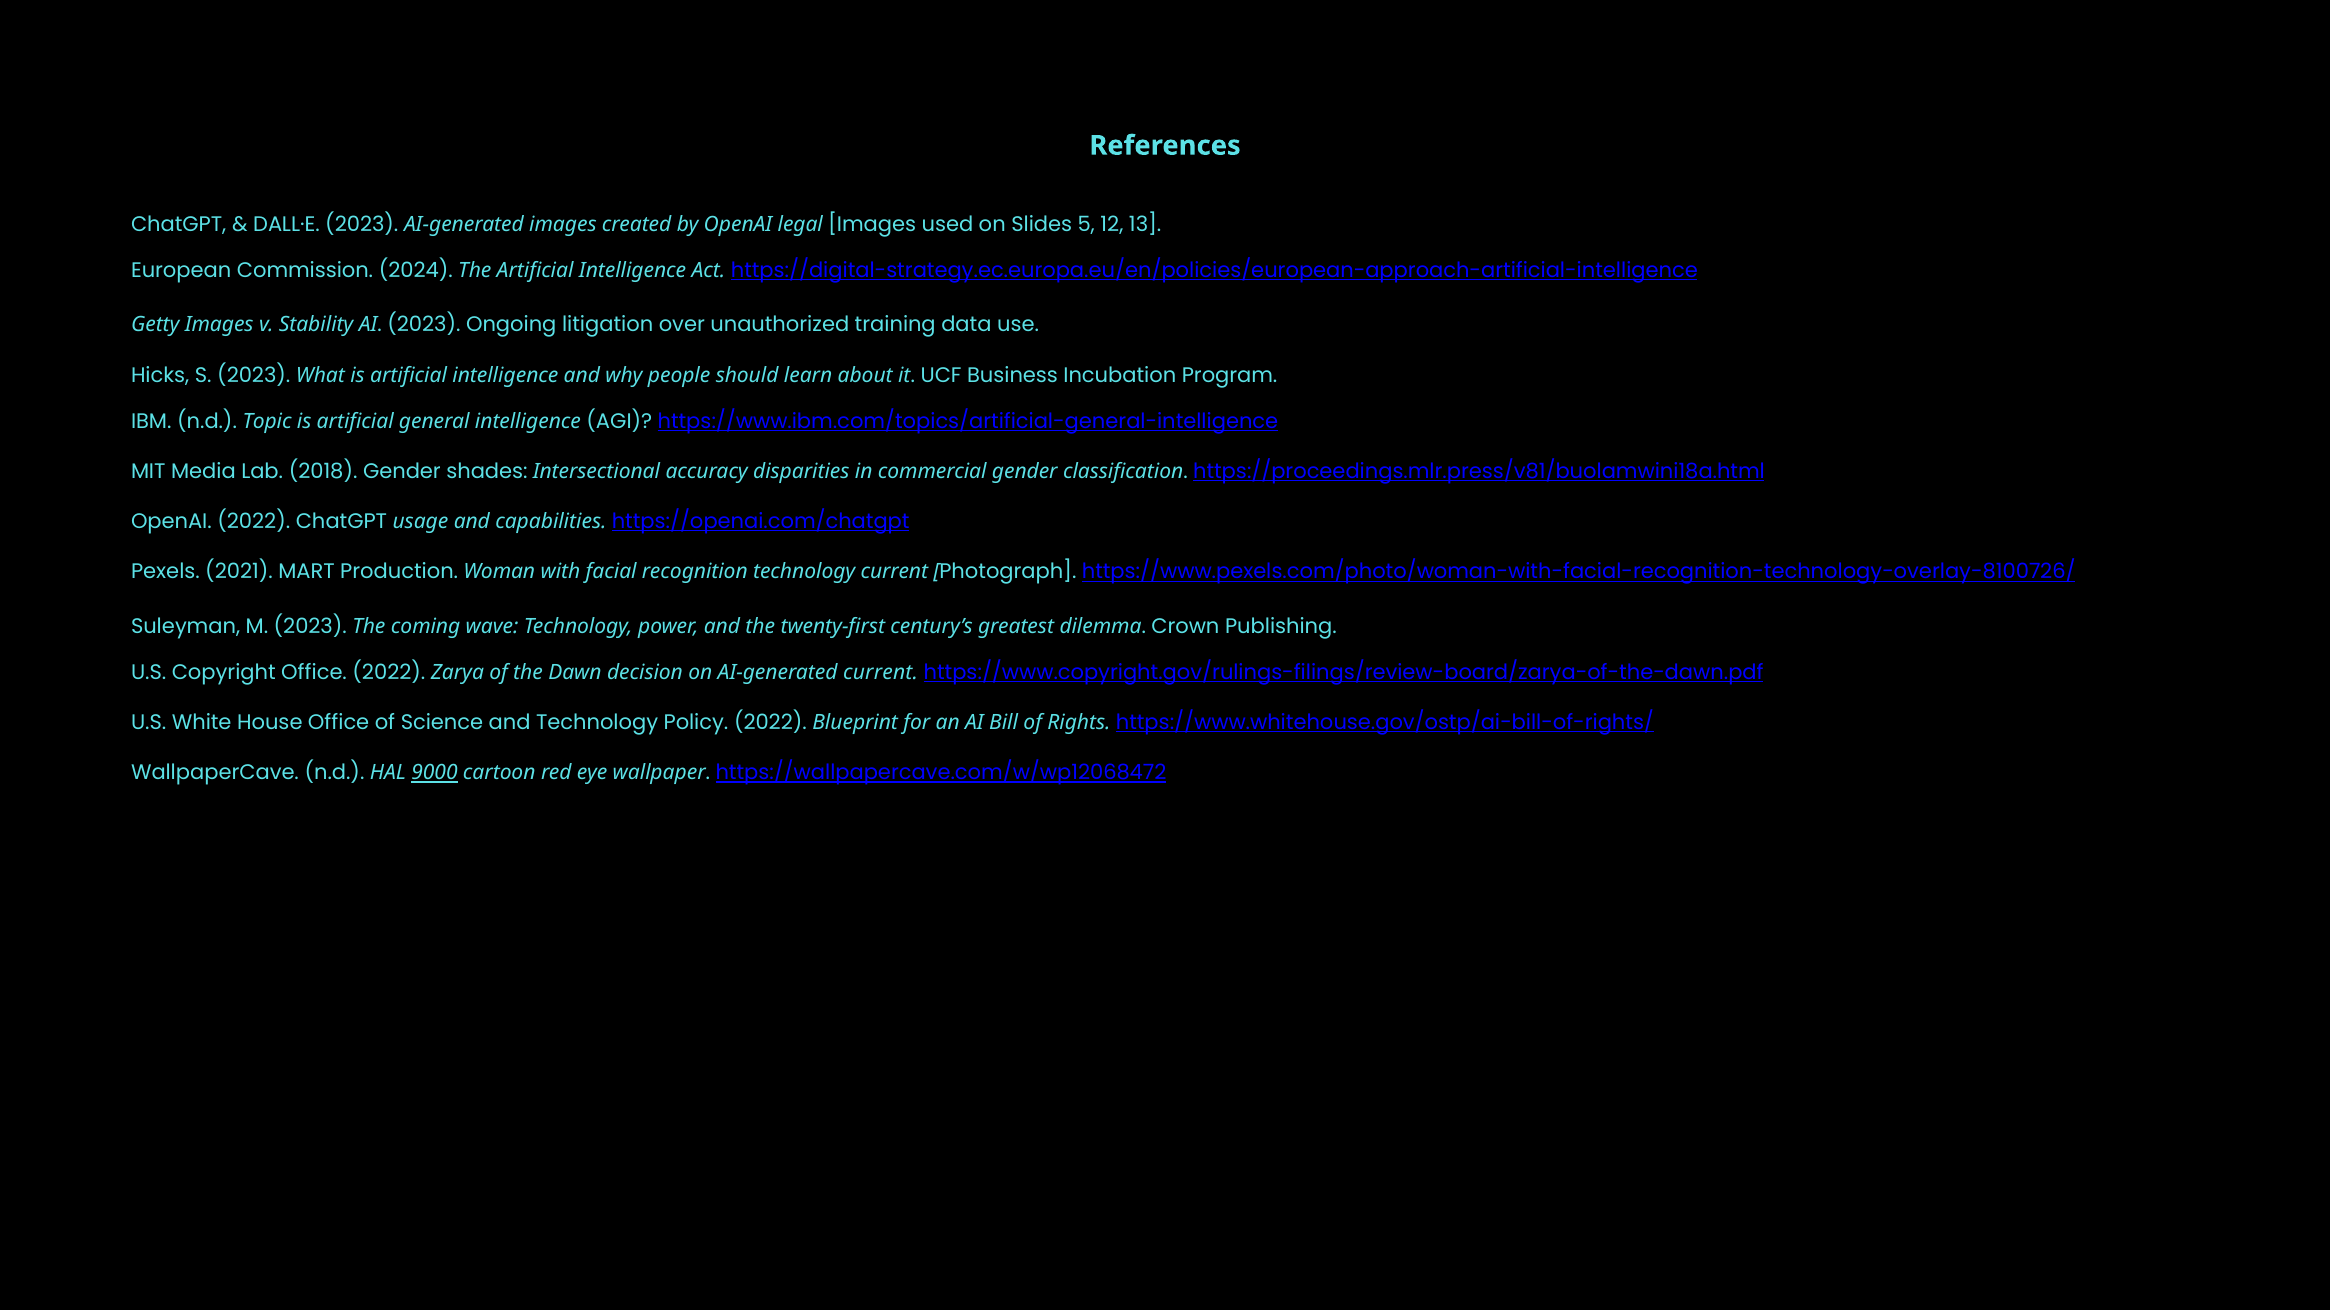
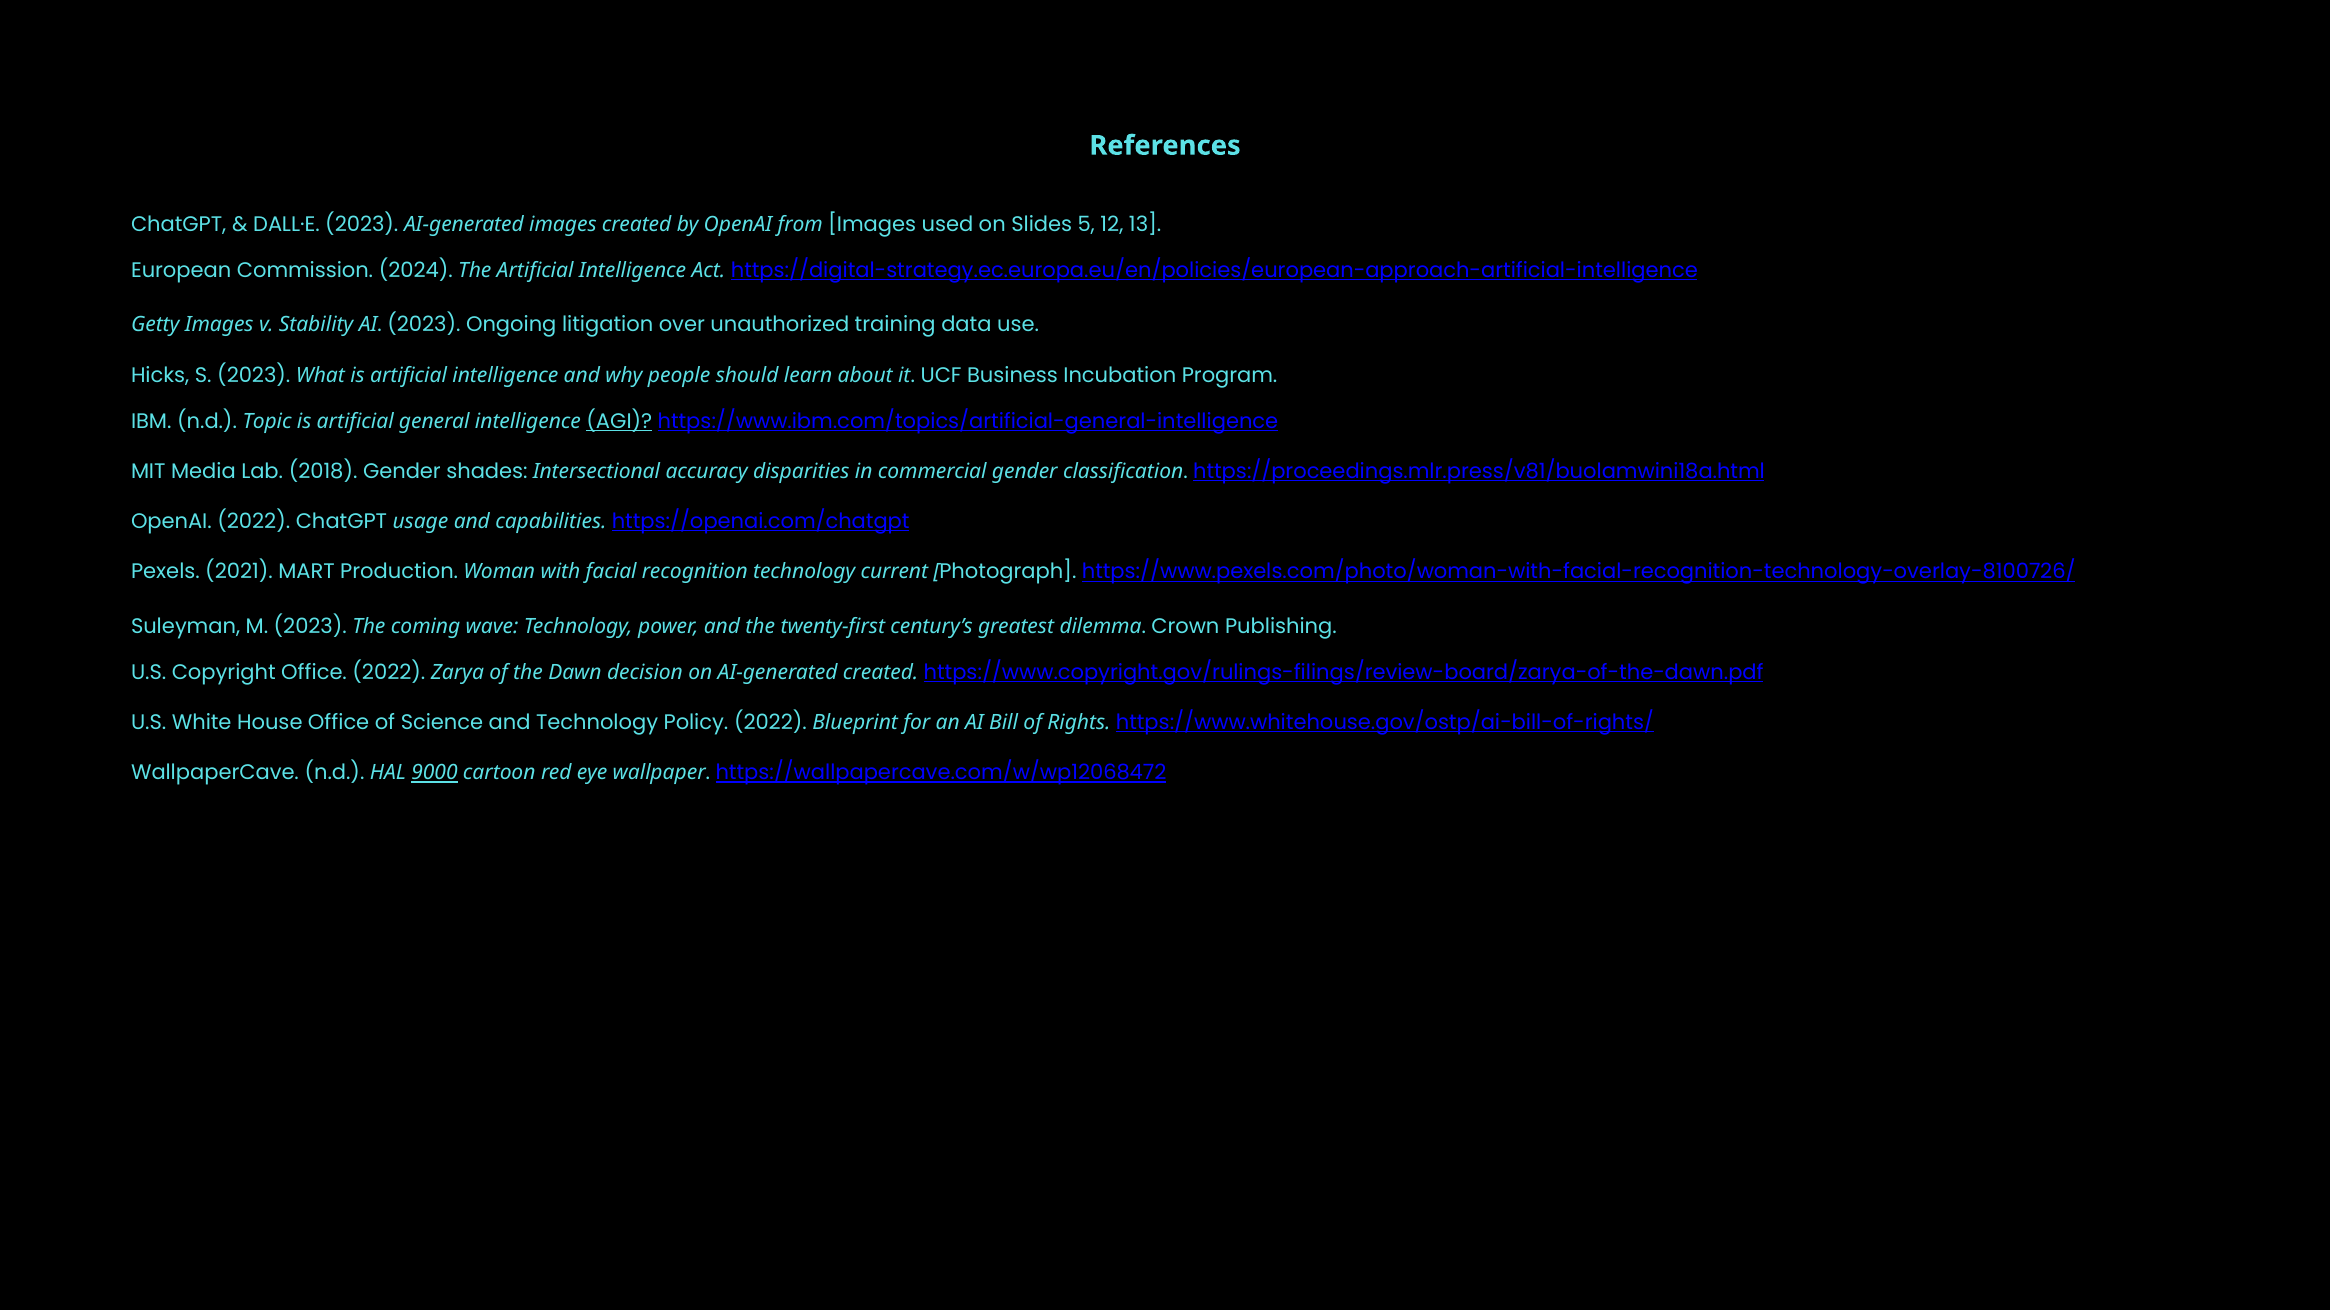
legal: legal -> from (800, 225)
AGI underline: none -> present (619, 421)
AI-generated current: current -> created (881, 673)
